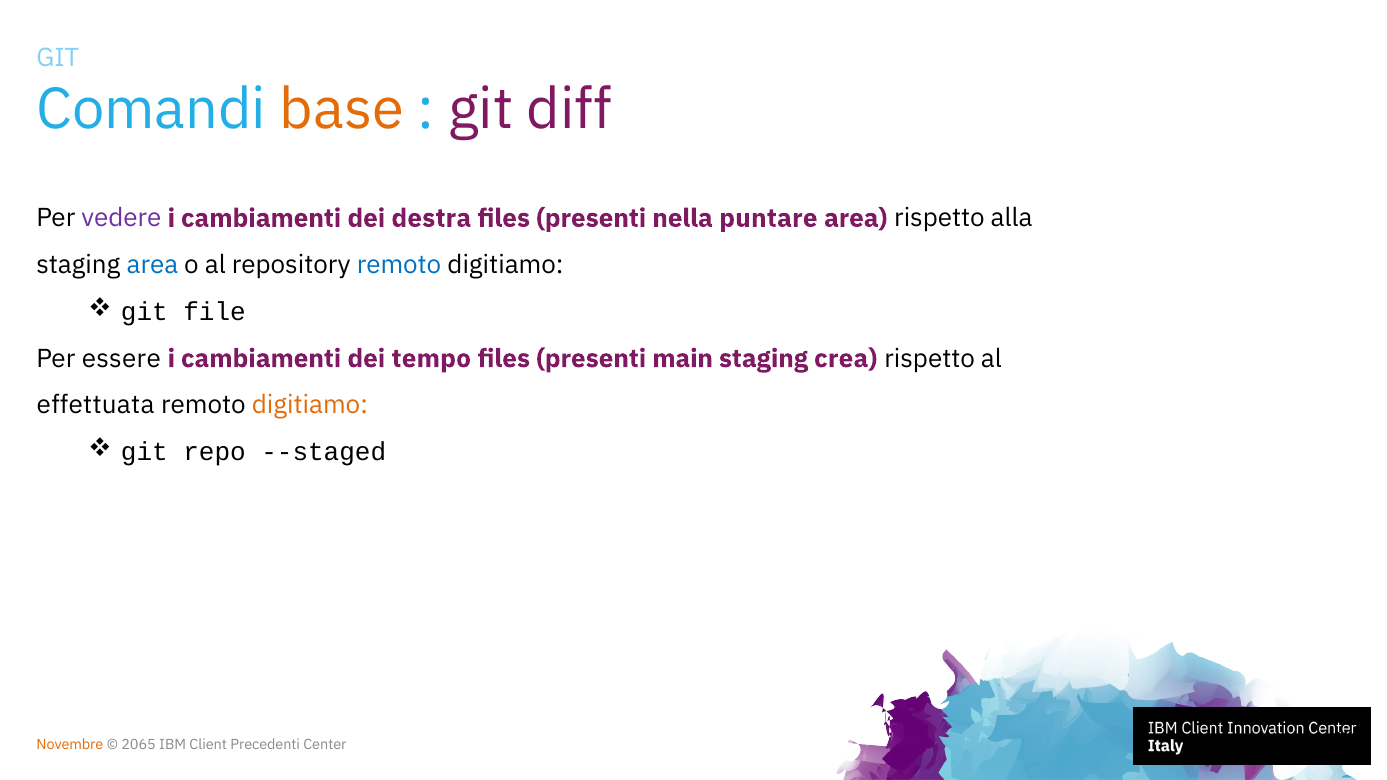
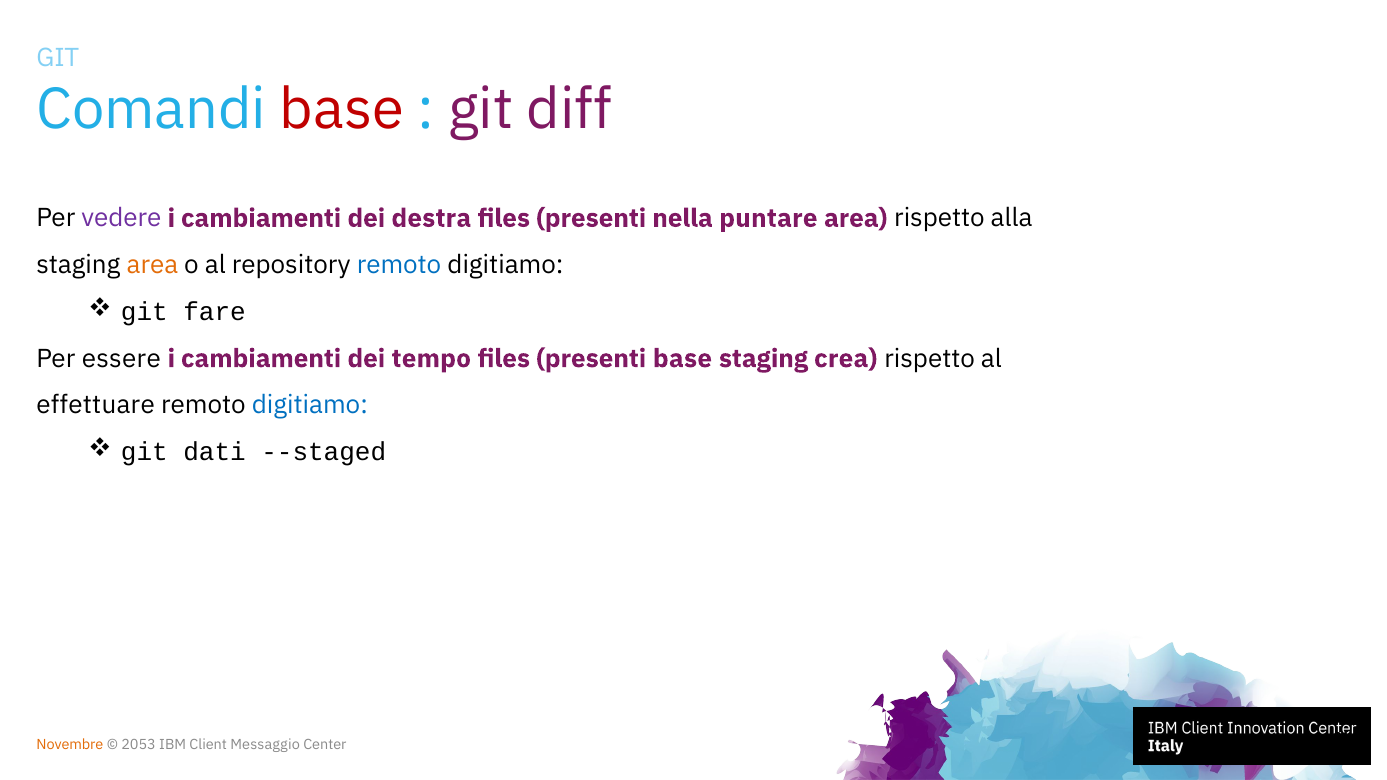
base colour: orange -> red (342, 109)
area colour: blue -> orange (152, 265)
file: file -> fare (215, 312)
presenti main: main -> base (682, 359)
effettuata: effettuata -> effettuare (96, 405)
digitiamo colour: orange -> blue (310, 405)
repo: repo -> dati (215, 452)
2065: 2065 -> 2053 (139, 745)
Precedenti: Precedenti -> Messaggio (265, 745)
